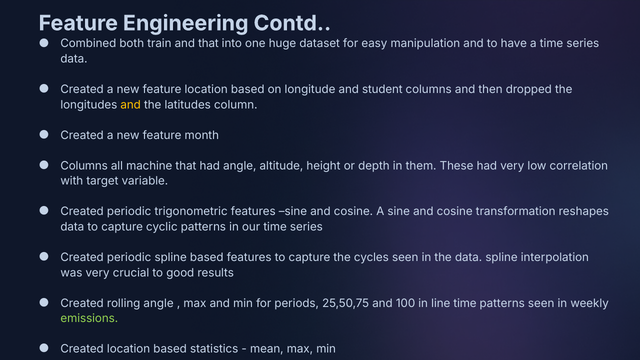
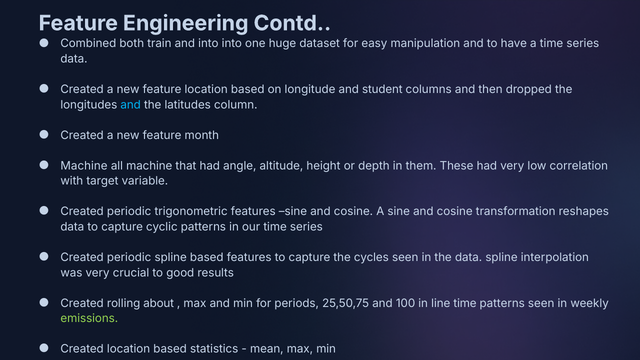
and that: that -> into (208, 44)
and colour: yellow -> light blue (131, 105)
Columns: Columns -> Machine (84, 166)
rolling angle: angle -> about (159, 303)
